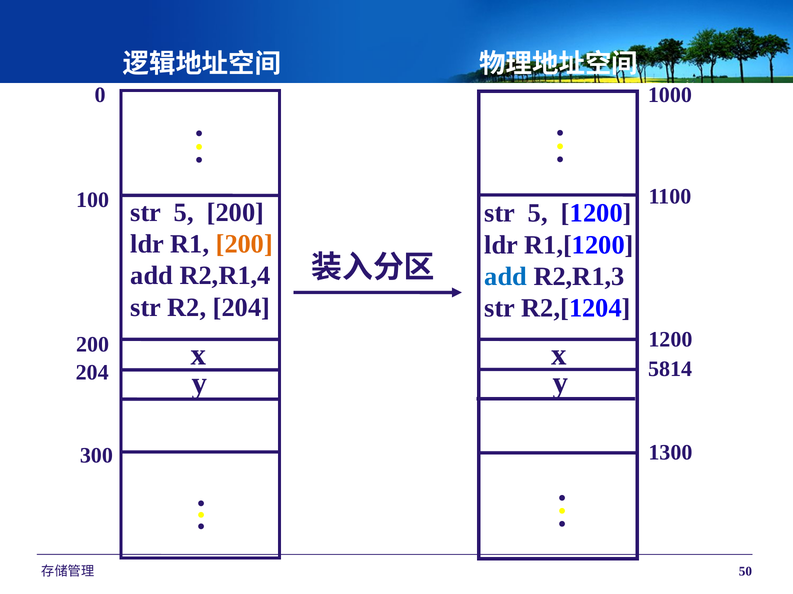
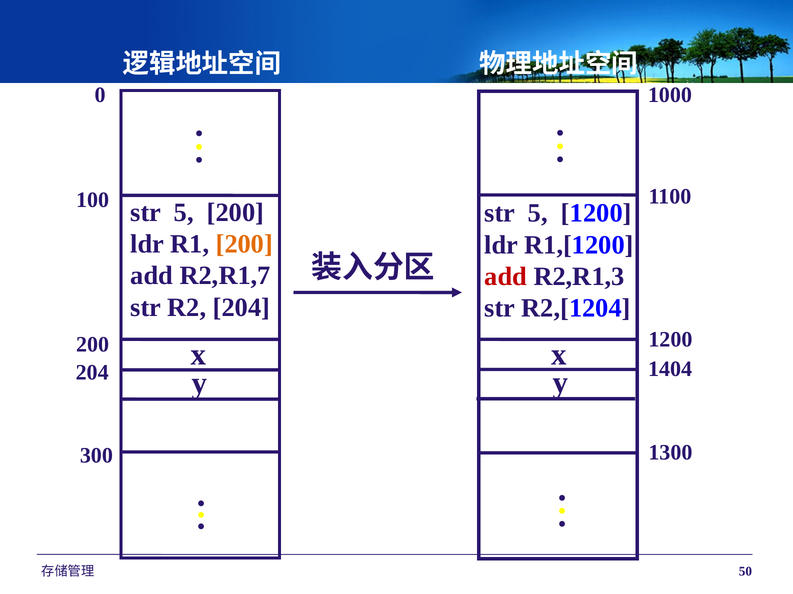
R2,R1,4: R2,R1,4 -> R2,R1,7 (225, 276)
add colour: blue -> red (506, 277)
5814: 5814 -> 1404 (670, 369)
